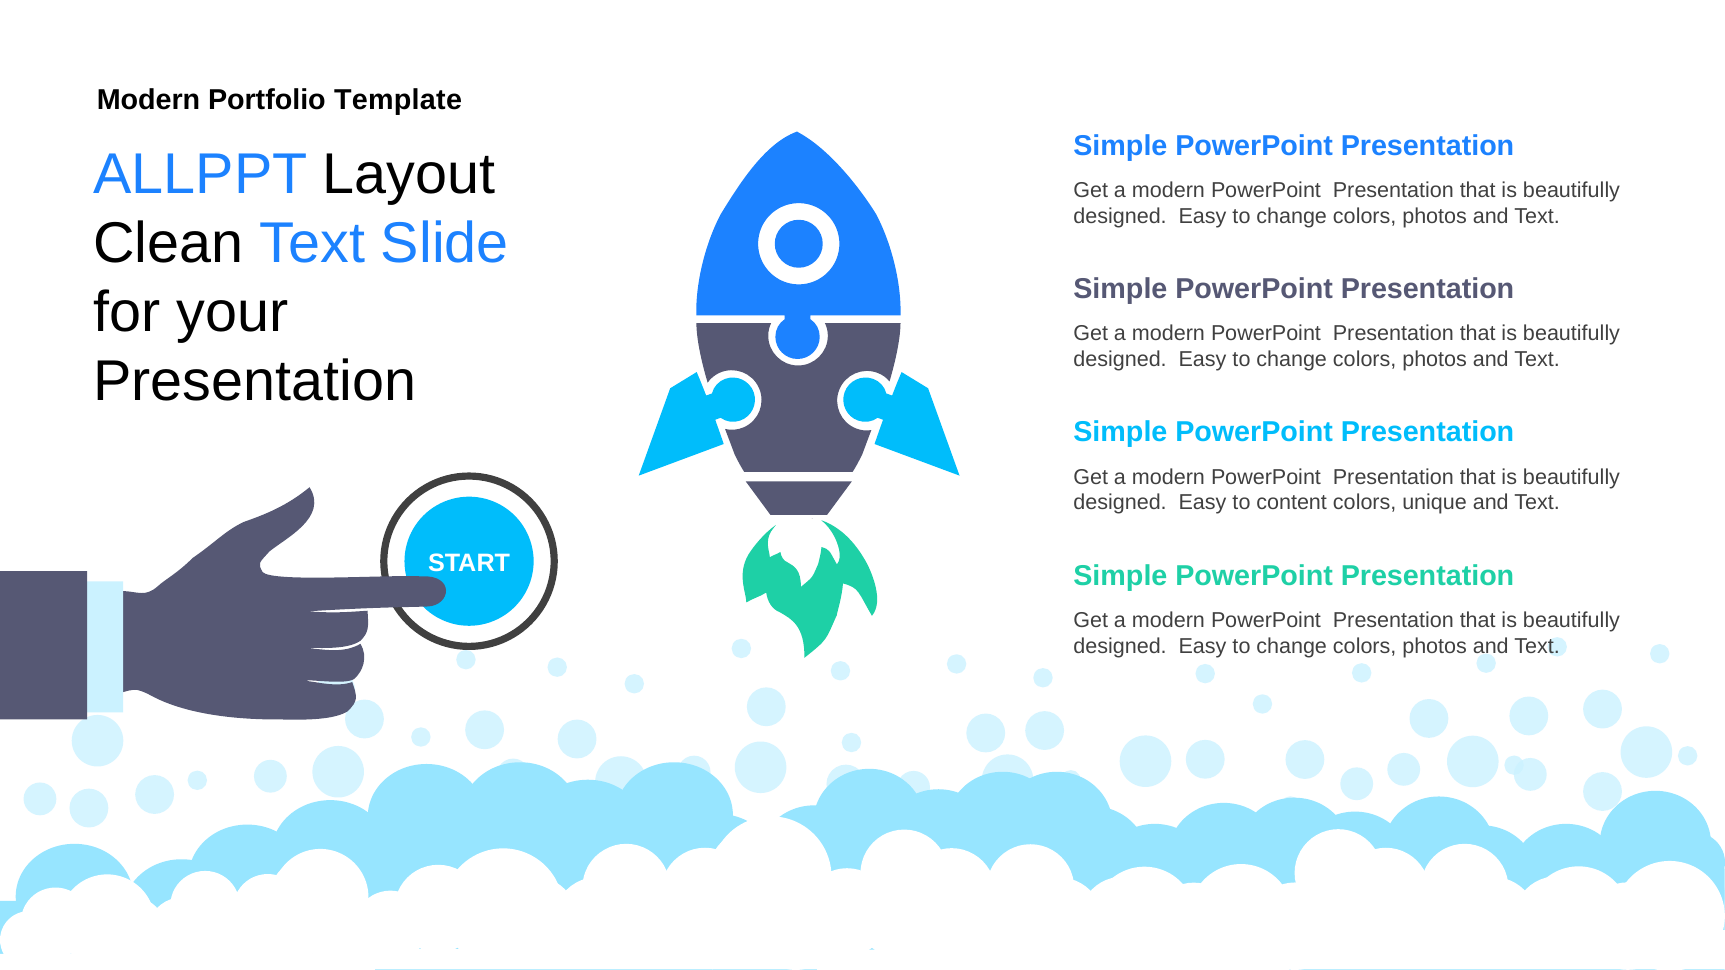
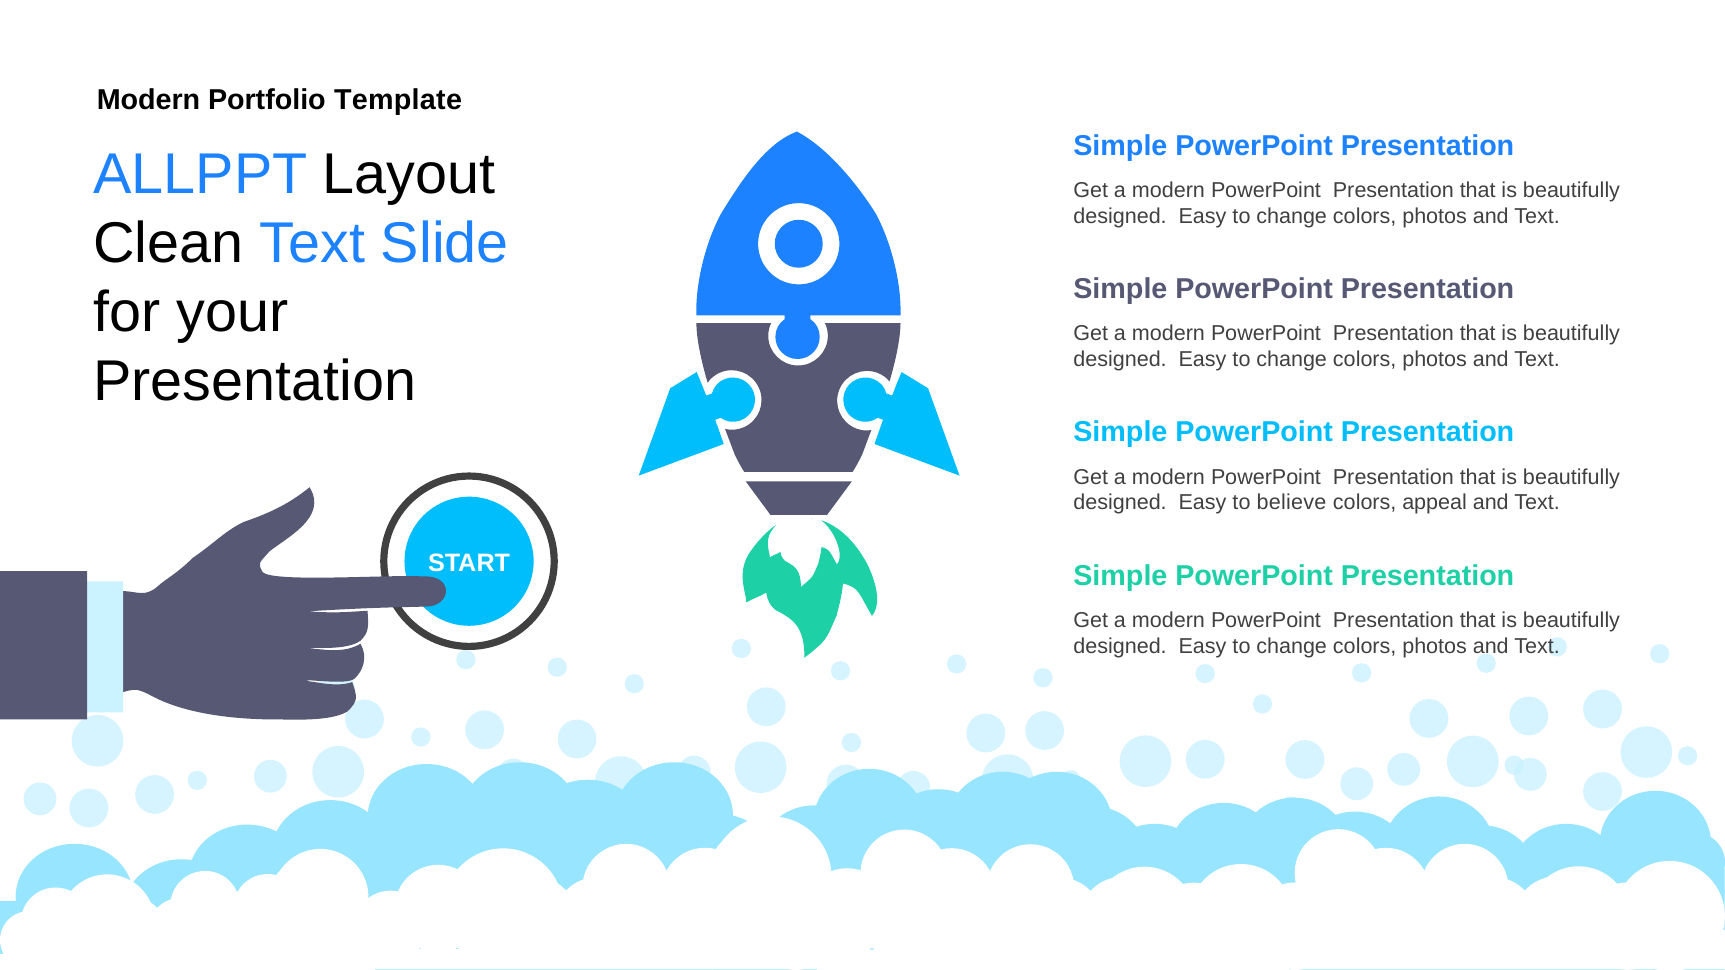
content: content -> believe (1292, 503)
unique: unique -> appeal (1435, 503)
